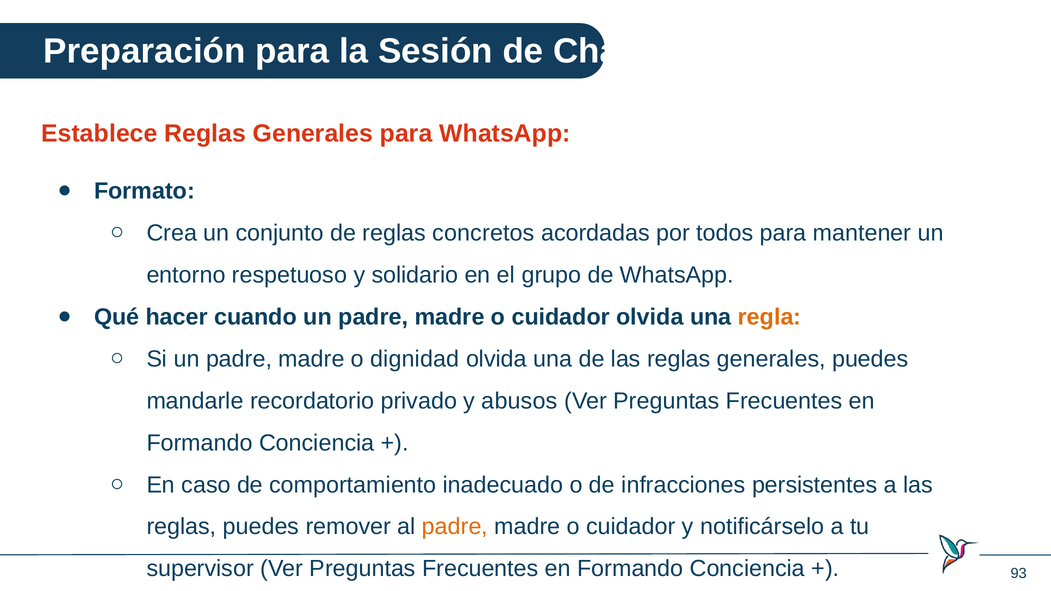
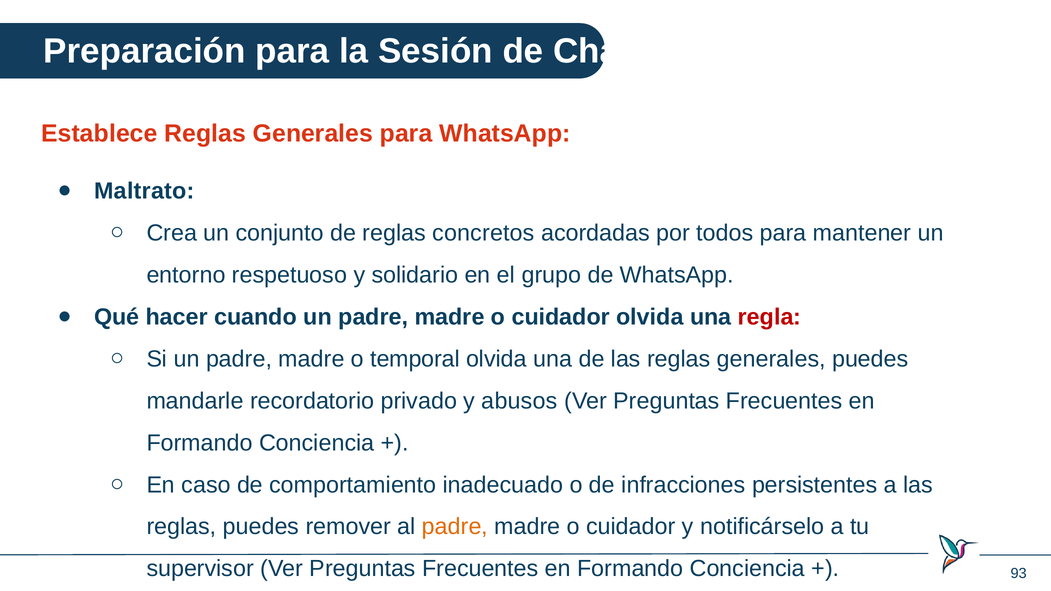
Formato: Formato -> Maltrato (144, 191)
regla colour: orange -> red (770, 317)
dignidad: dignidad -> temporal (415, 359)
